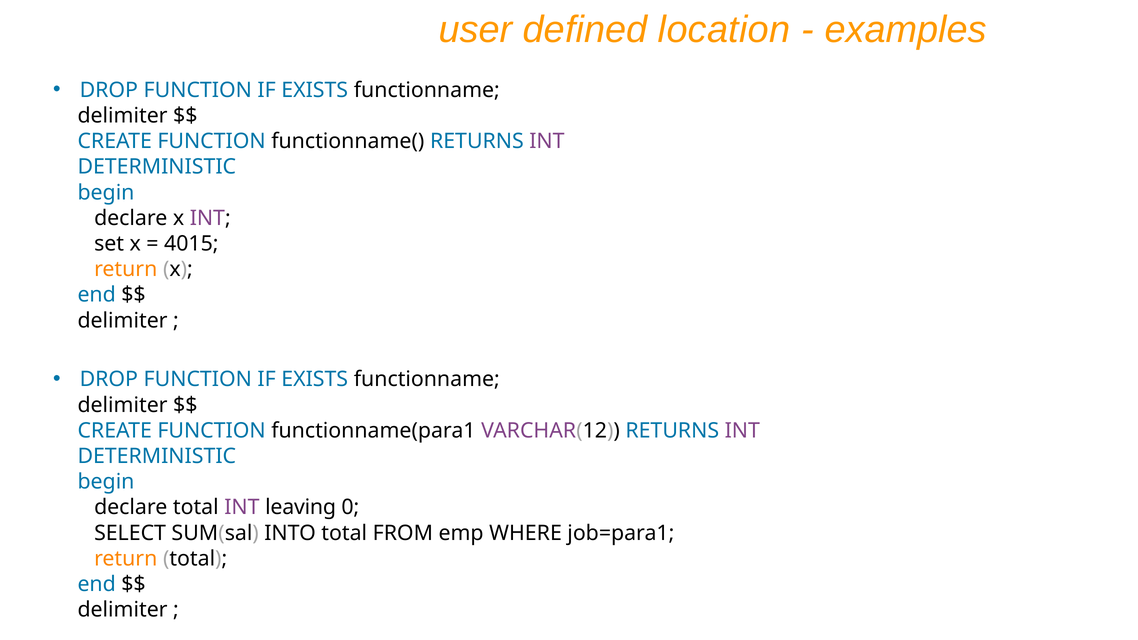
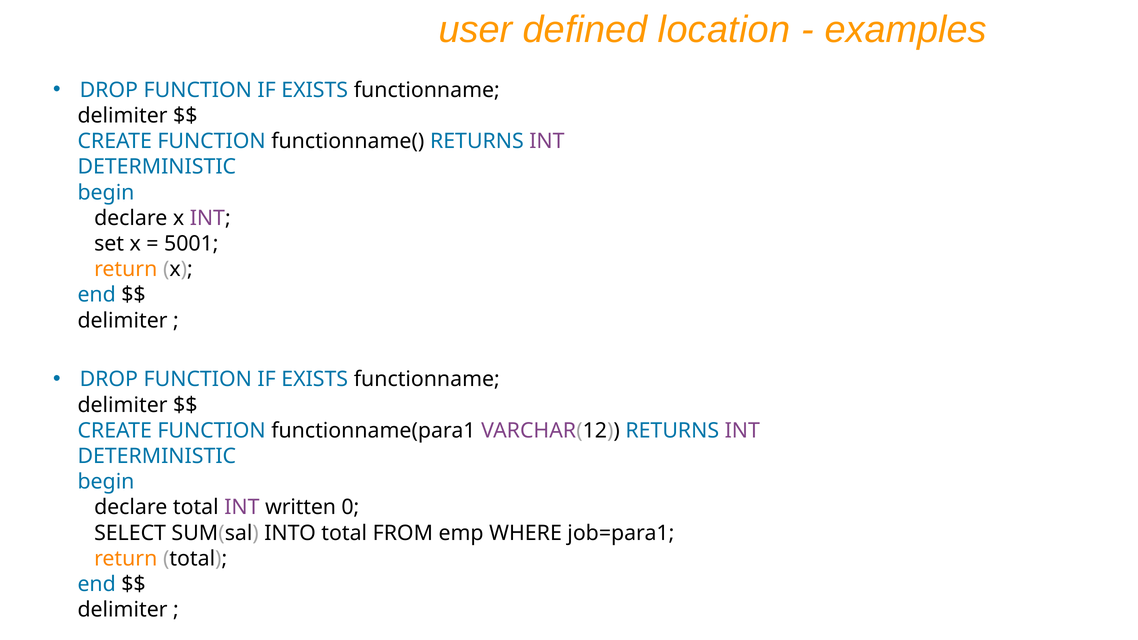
4015: 4015 -> 5001 (191, 244)
leaving: leaving -> written (301, 508)
